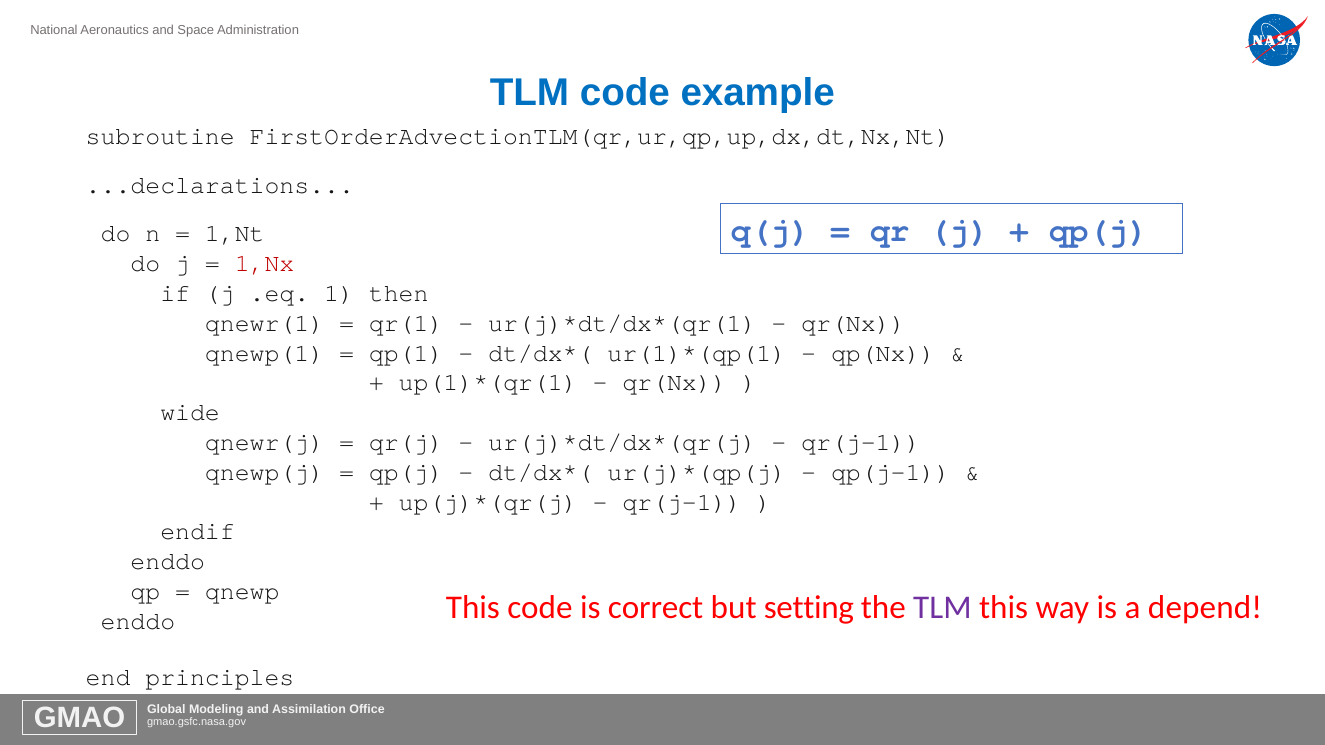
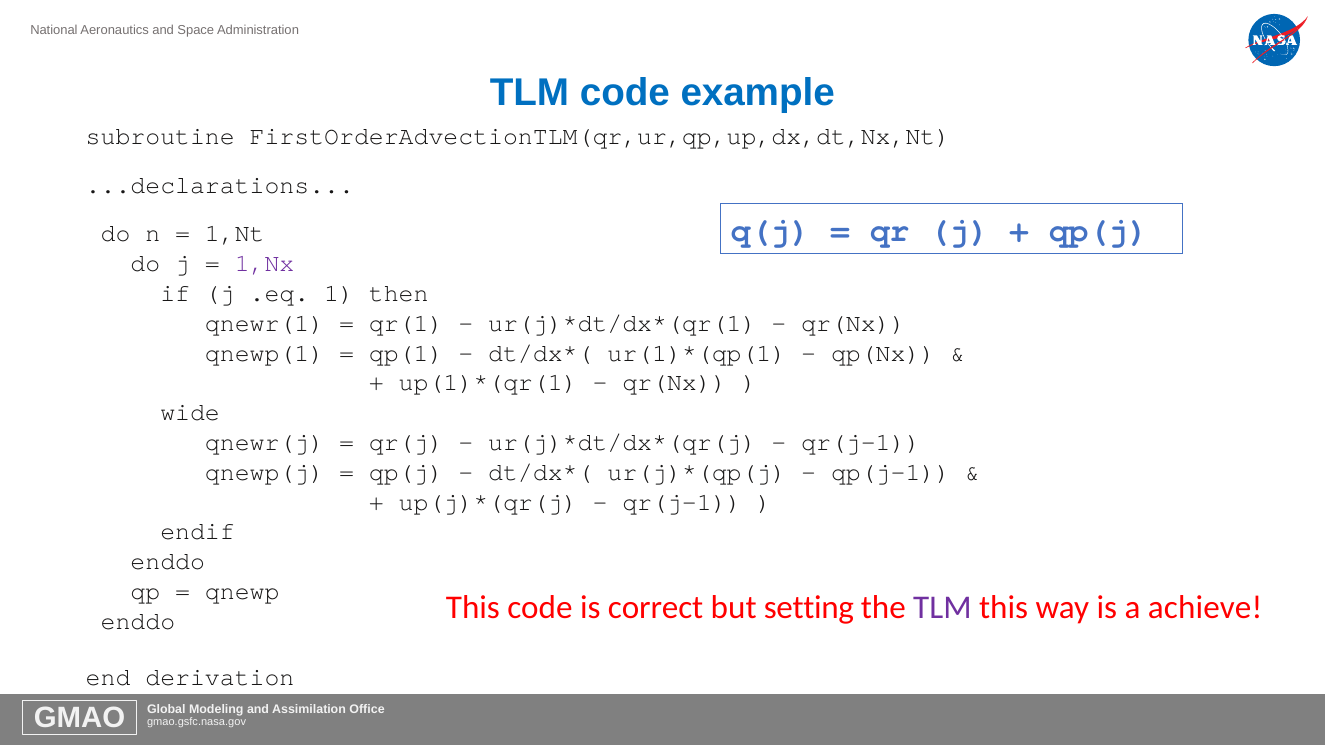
1,Nx colour: red -> purple (265, 264)
depend: depend -> achieve (1205, 608)
principles: principles -> derivation (220, 678)
